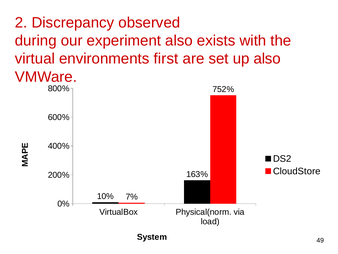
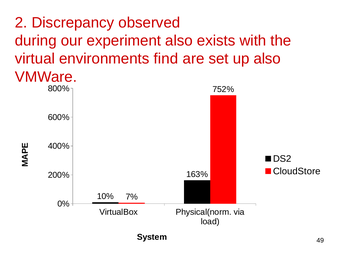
first: first -> find (166, 59)
